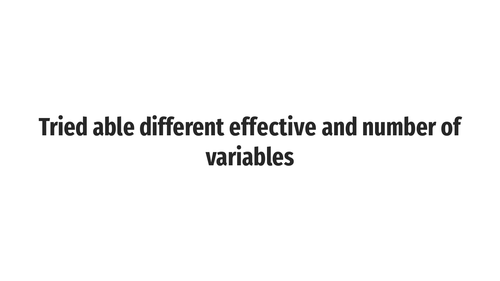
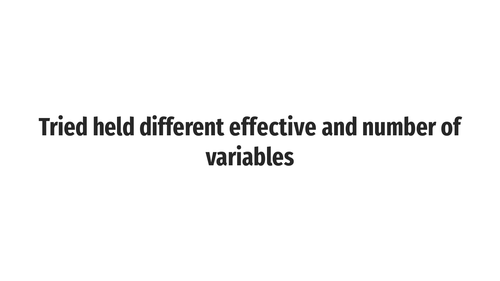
able: able -> held (114, 127)
